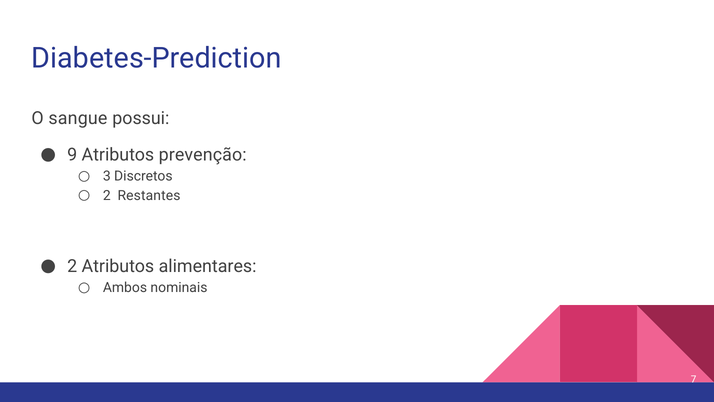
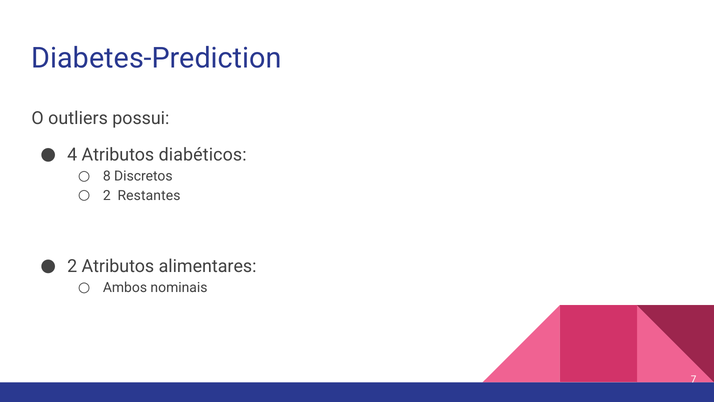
sangue: sangue -> outliers (78, 118)
9: 9 -> 4 (72, 155)
prevenção: prevenção -> diabéticos (203, 155)
3: 3 -> 8 (107, 176)
